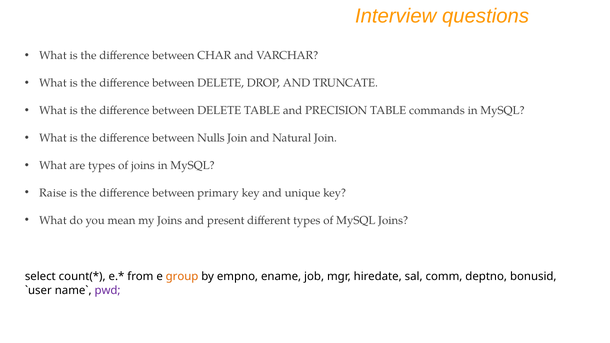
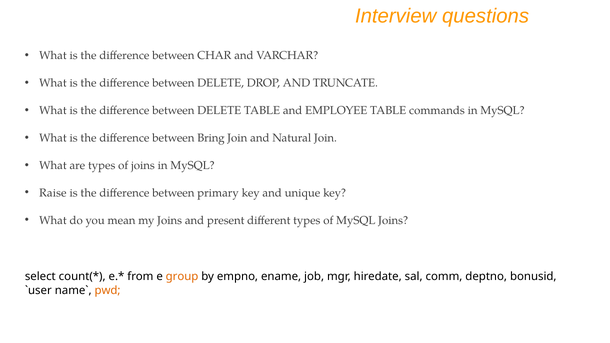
PRECISION: PRECISION -> EMPLOYEE (336, 111)
Nulls: Nulls -> Bring (211, 138)
pwd colour: purple -> orange (108, 290)
